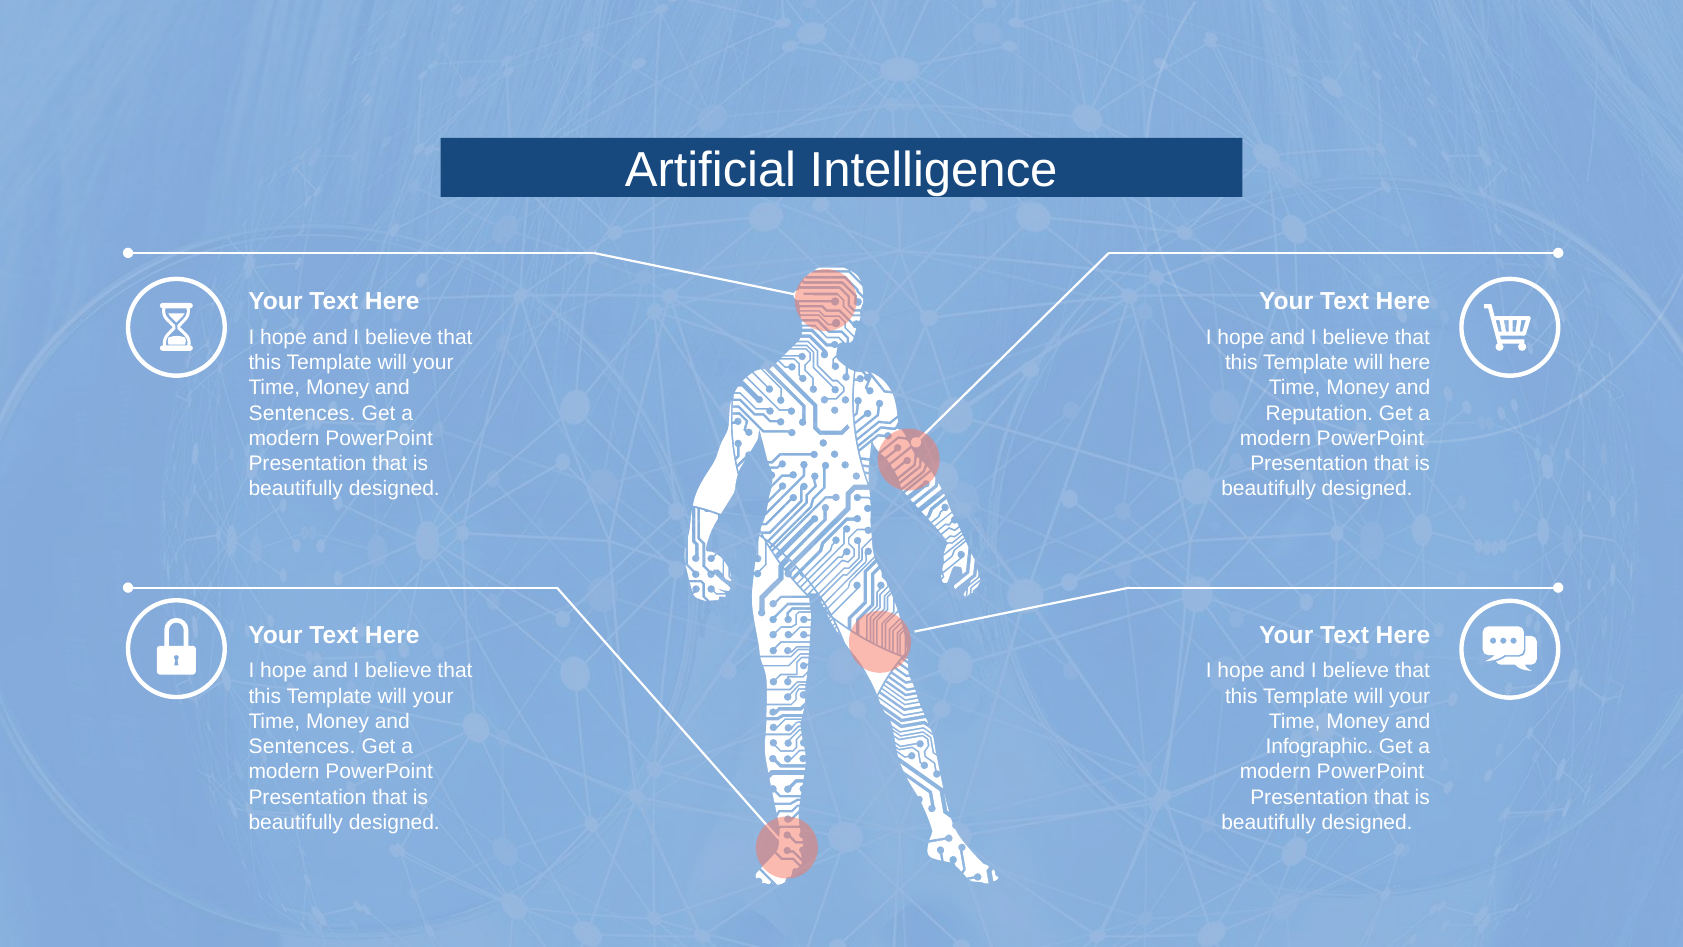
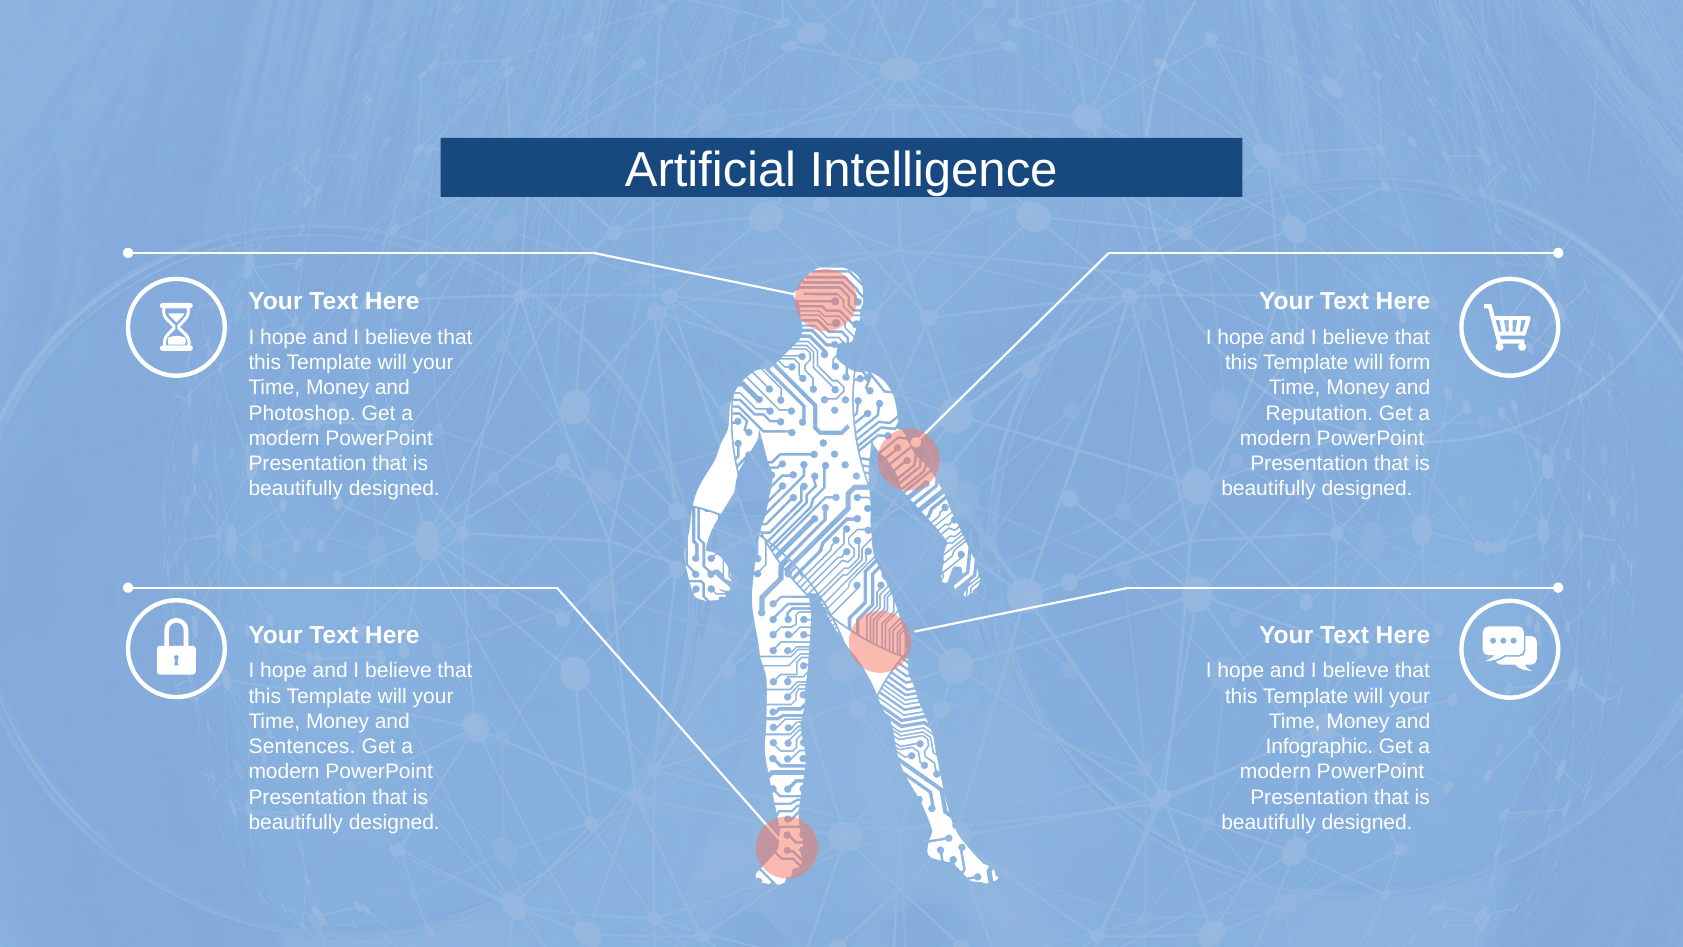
will here: here -> form (1410, 362)
Sentences: Sentences -> Photoshop (302, 413)
